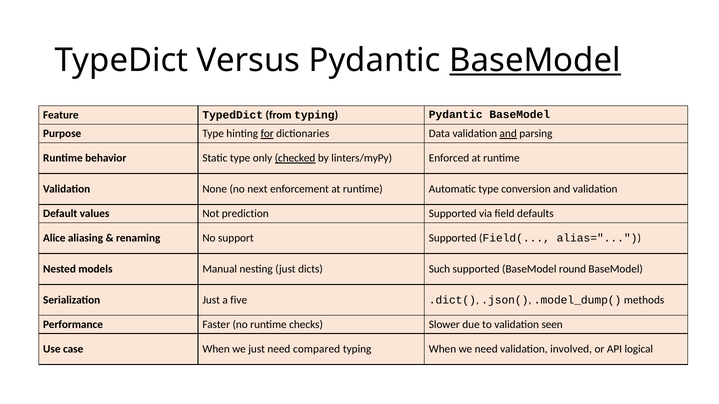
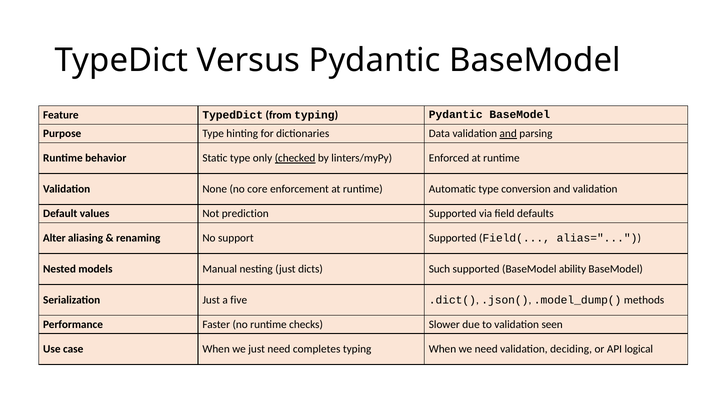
BaseModel underline: present -> none (535, 60)
for underline: present -> none (267, 134)
next: next -> core (257, 189)
Alice: Alice -> Alter (54, 238)
round: round -> ability (573, 269)
compared: compared -> completes (317, 349)
involved: involved -> deciding (571, 349)
